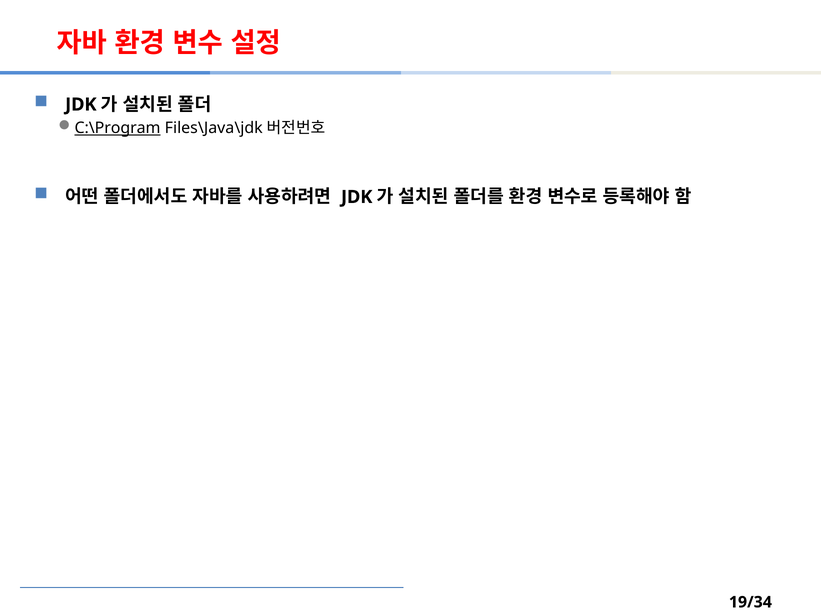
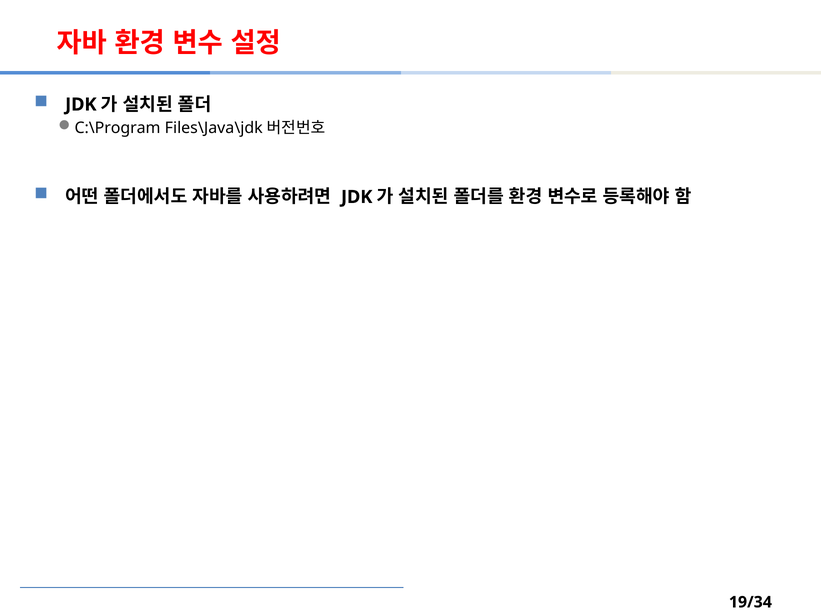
C:\Program underline: present -> none (118, 128)
